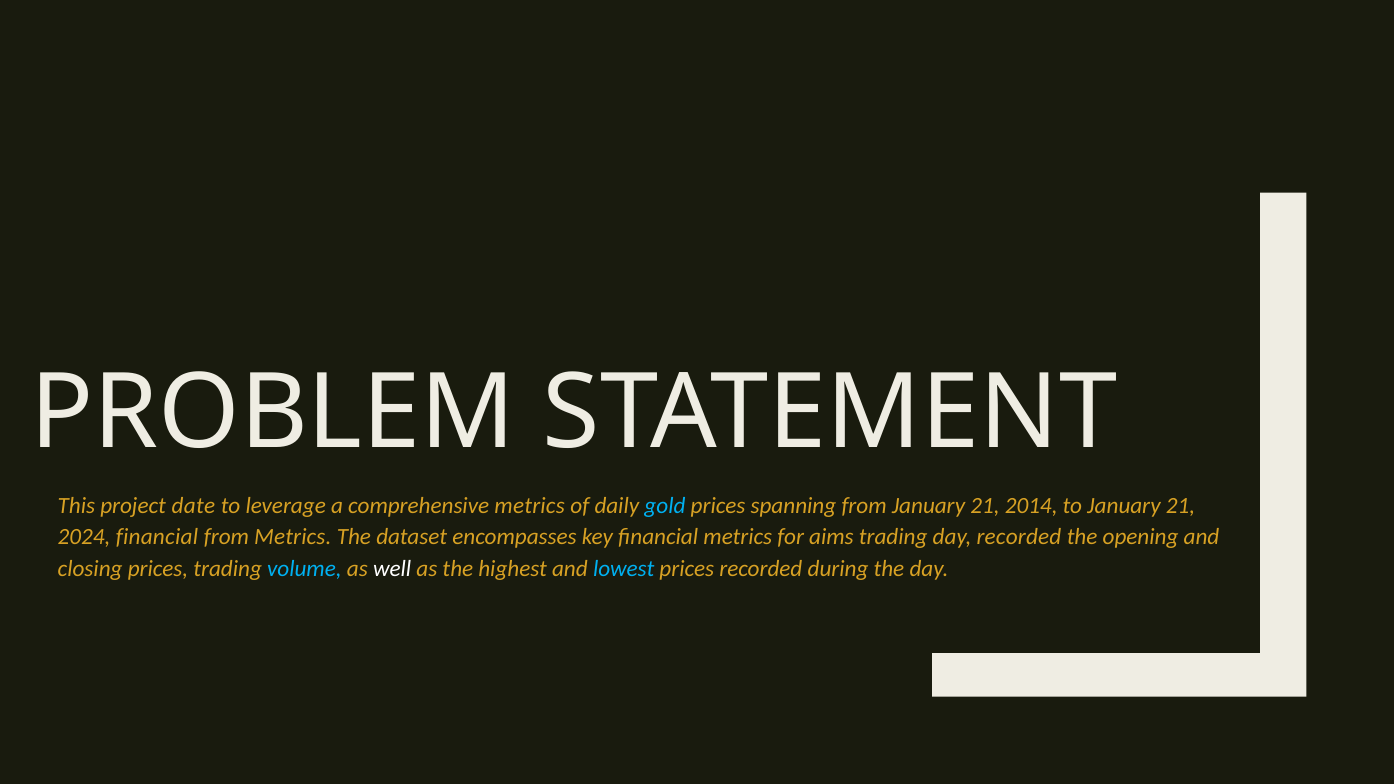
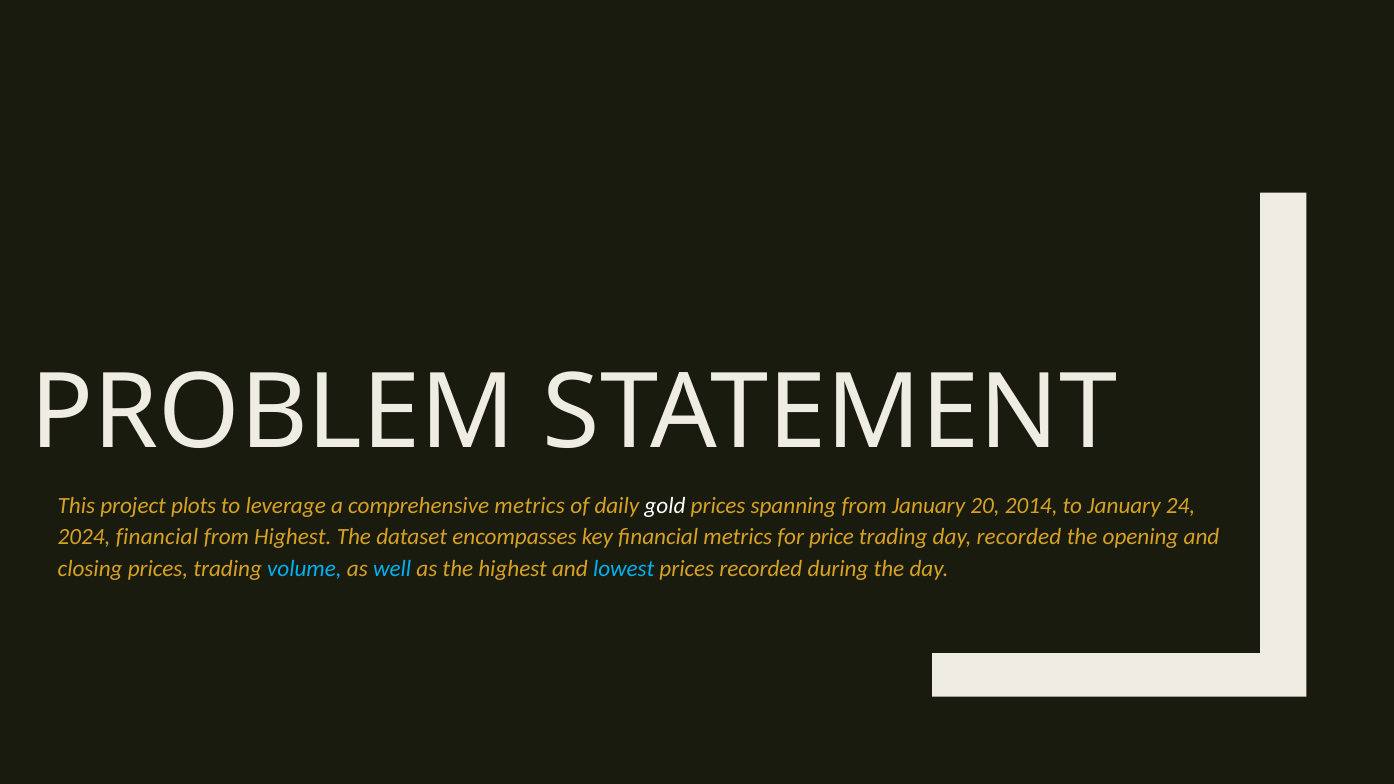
date: date -> plots (194, 506)
gold colour: light blue -> white (665, 506)
from January 21: 21 -> 20 (985, 506)
to January 21: 21 -> 24 (1180, 506)
from Metrics: Metrics -> Highest (293, 537)
aims: aims -> price (832, 537)
well colour: white -> light blue (392, 569)
